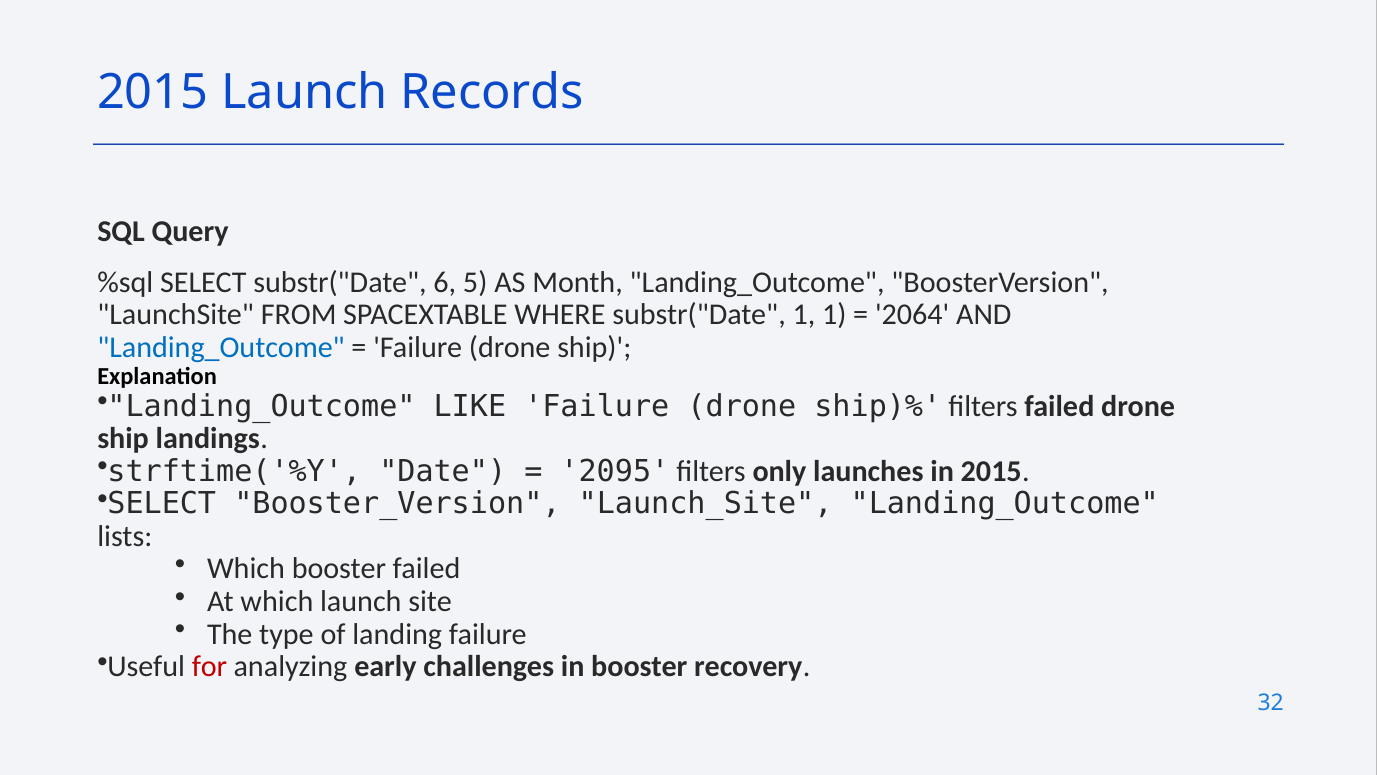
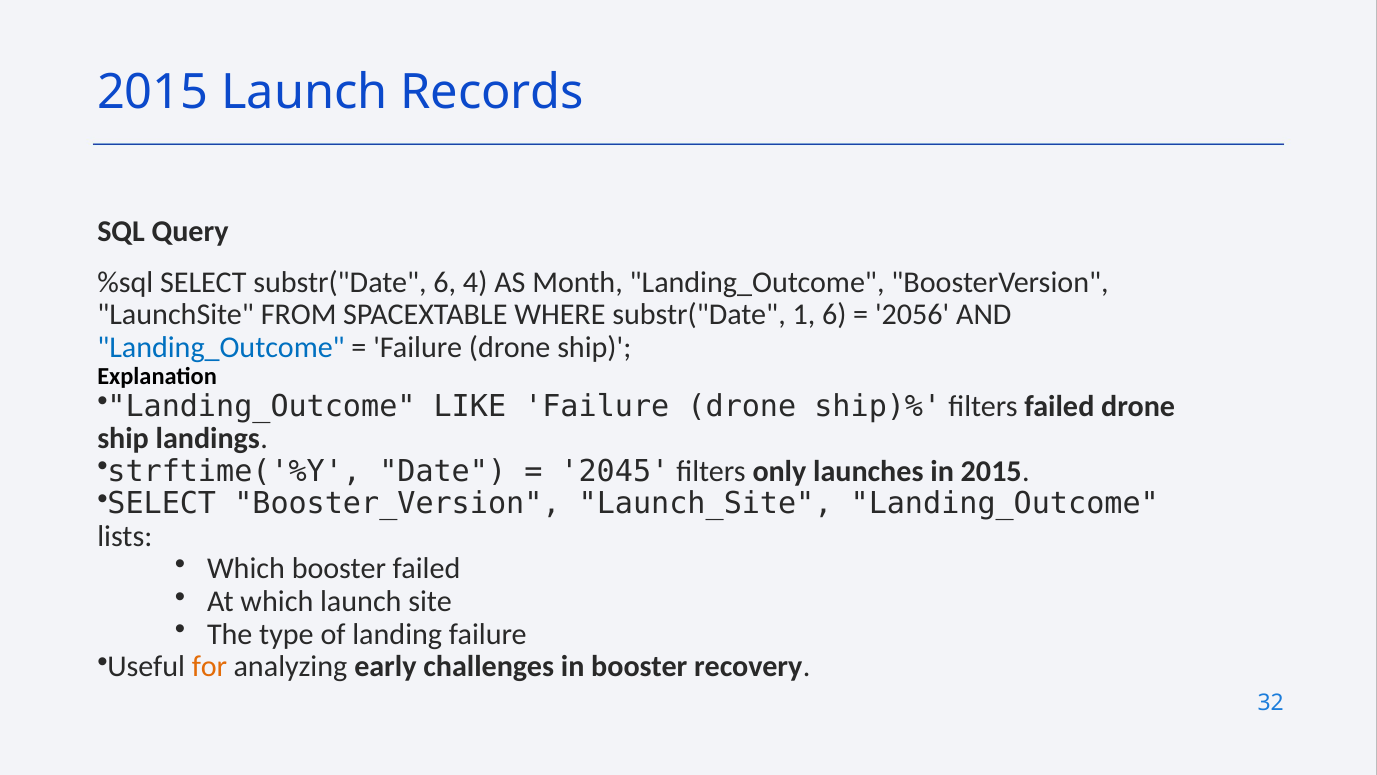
5: 5 -> 4 (475, 282)
1 1: 1 -> 6 (834, 315)
2064: 2064 -> 2056 (912, 315)
2095: 2095 -> 2045 (615, 471)
for colour: red -> orange (209, 666)
